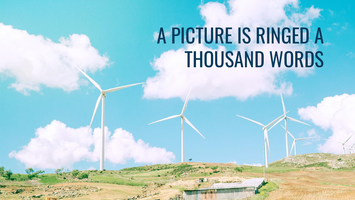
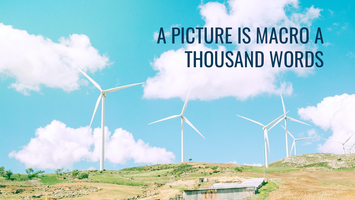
RINGED: RINGED -> MACRO (283, 37)
